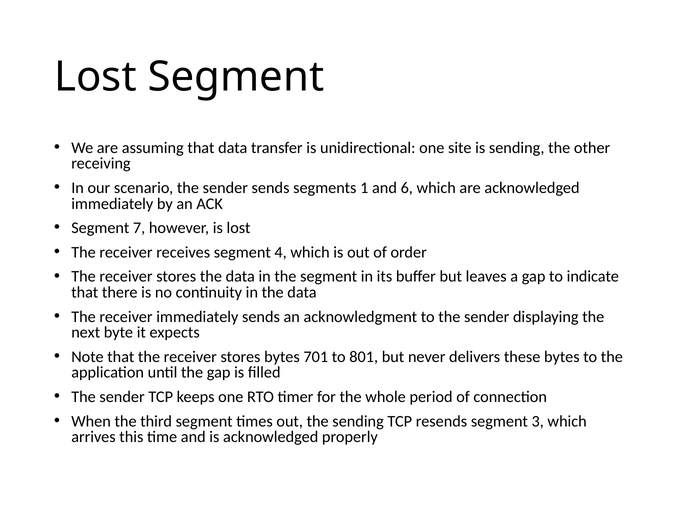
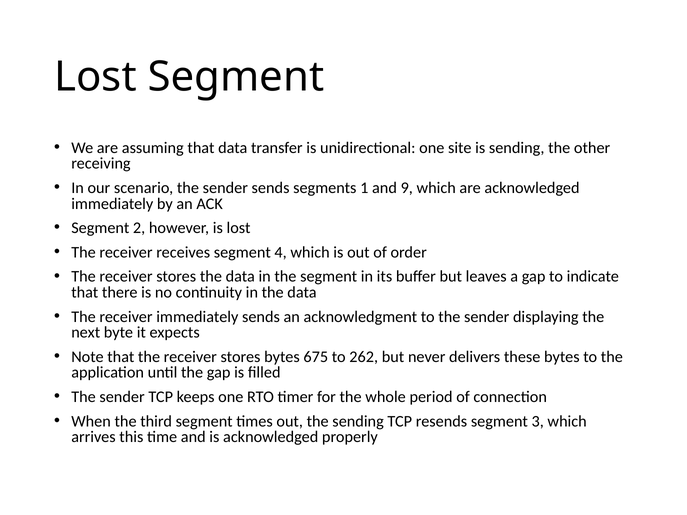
6: 6 -> 9 (407, 188)
7: 7 -> 2 (139, 228)
701: 701 -> 675 (316, 357)
801: 801 -> 262 (364, 357)
